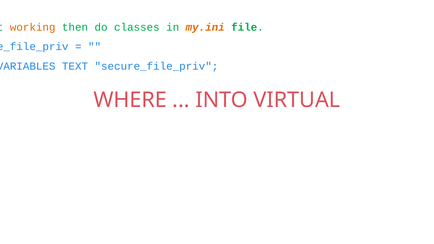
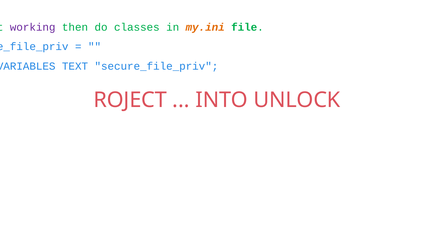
working colour: orange -> purple (33, 27)
WHERE: WHERE -> ROJECT (130, 100)
VIRTUAL: VIRTUAL -> UNLOCK (297, 100)
